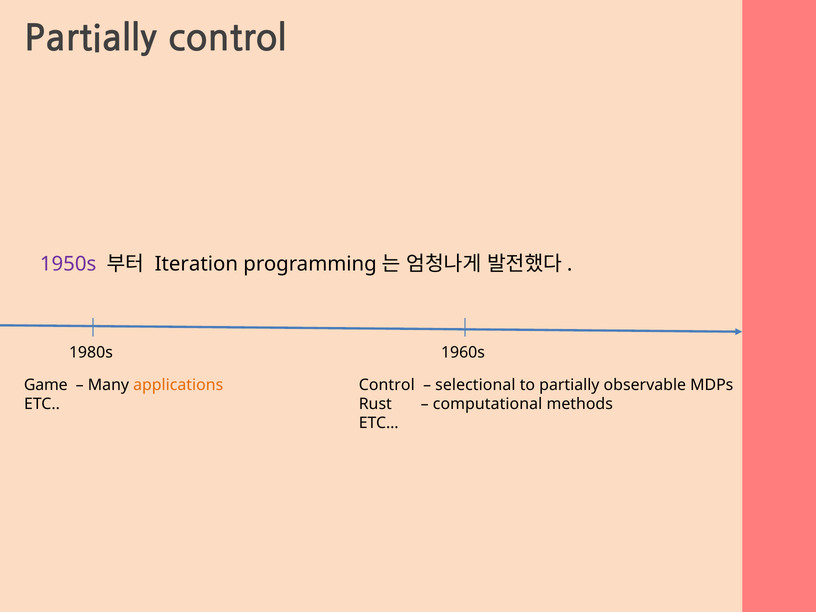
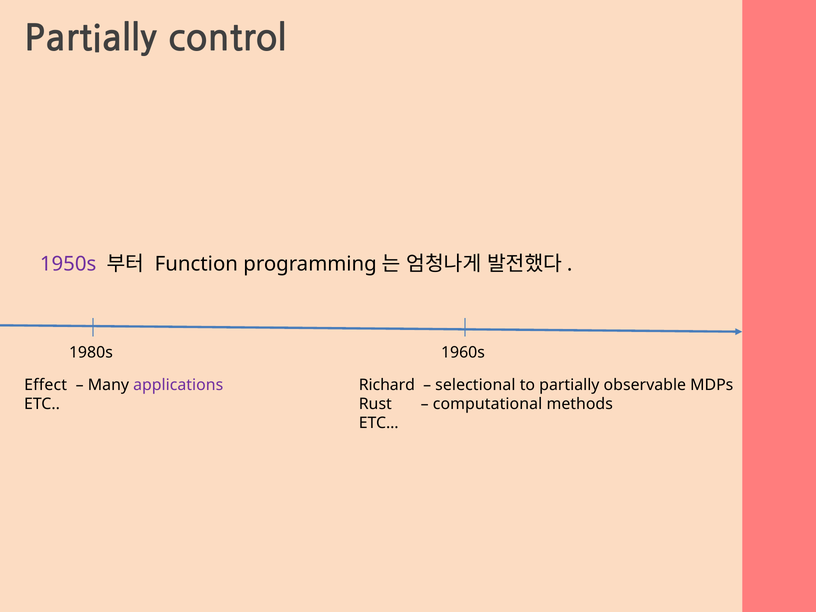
Iteration: Iteration -> Function (196, 264)
Game: Game -> Effect (46, 385)
applications colour: orange -> purple (178, 385)
Control: Control -> Richard (387, 385)
